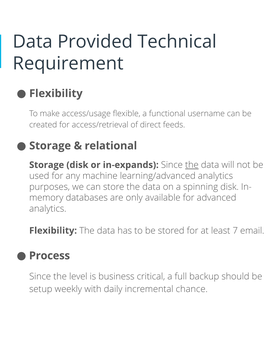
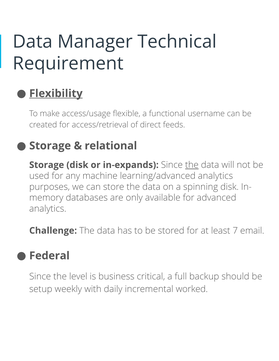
Provided: Provided -> Manager (95, 42)
Flexibility underline: none -> present (56, 93)
Flexibility: Flexibility -> Challenge (53, 231)
Process: Process -> Federal (49, 256)
chance: chance -> worked (192, 289)
